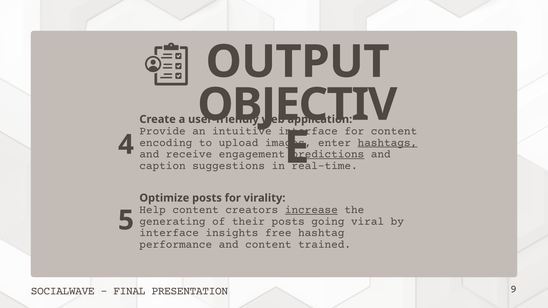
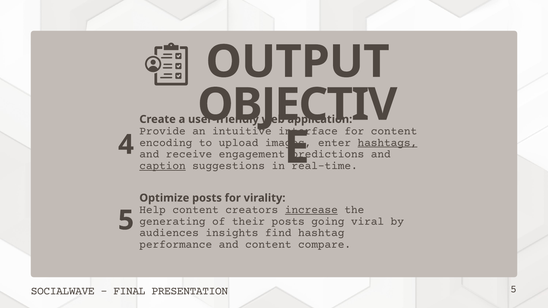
predictions underline: present -> none (328, 154)
caption underline: none -> present (163, 166)
interface: interface -> audiences (169, 233)
free: free -> find (278, 233)
trained: trained -> compare (325, 244)
PRESENTATION 9: 9 -> 5 (514, 289)
